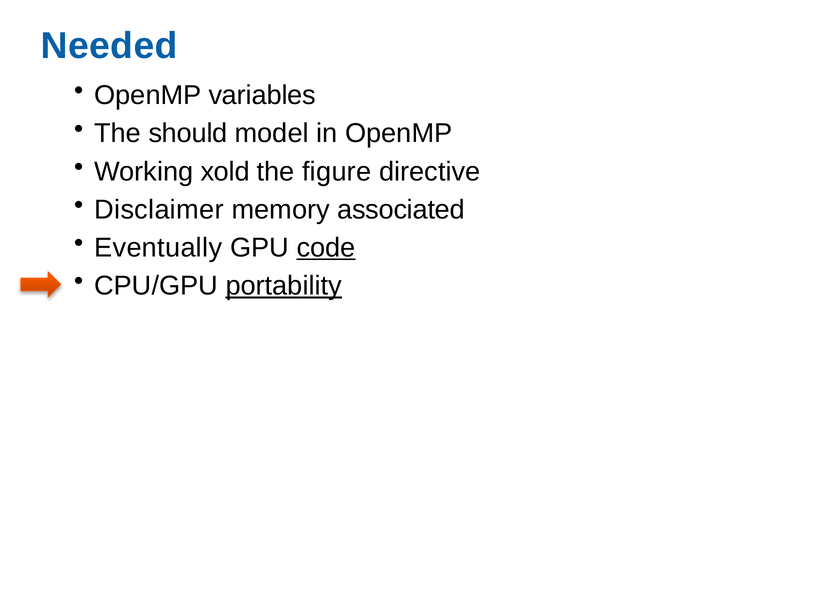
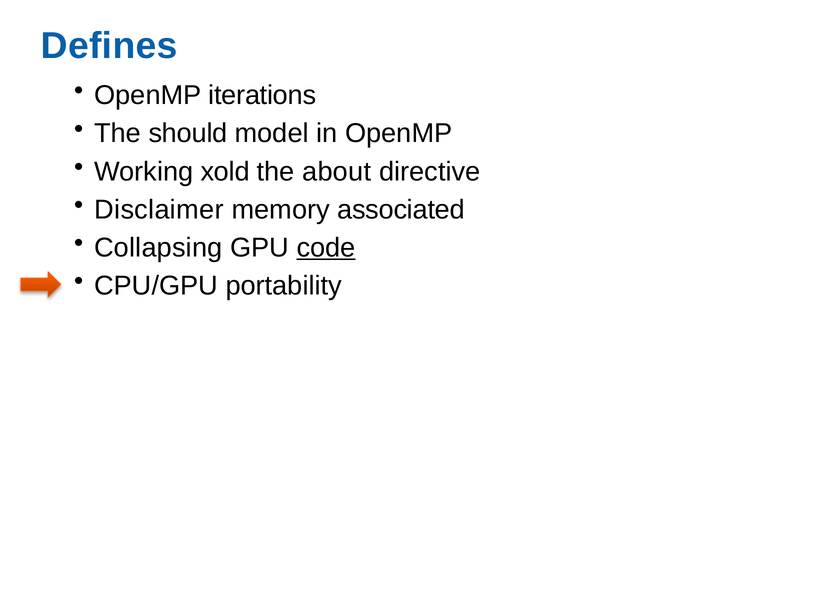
Needed: Needed -> Defines (109, 46)
variables: variables -> iterations (262, 95)
figure: figure -> about (337, 172)
Eventually: Eventually -> Collapsing (158, 248)
portability underline: present -> none (284, 286)
